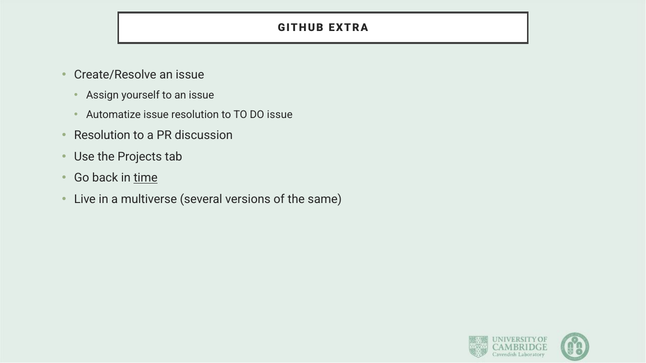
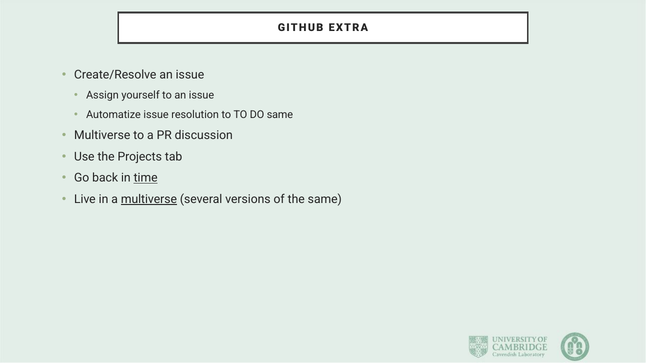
DO issue: issue -> same (280, 115)
Resolution: Resolution -> Multiverse (102, 136)
multiverse underline: none -> present (149, 199)
